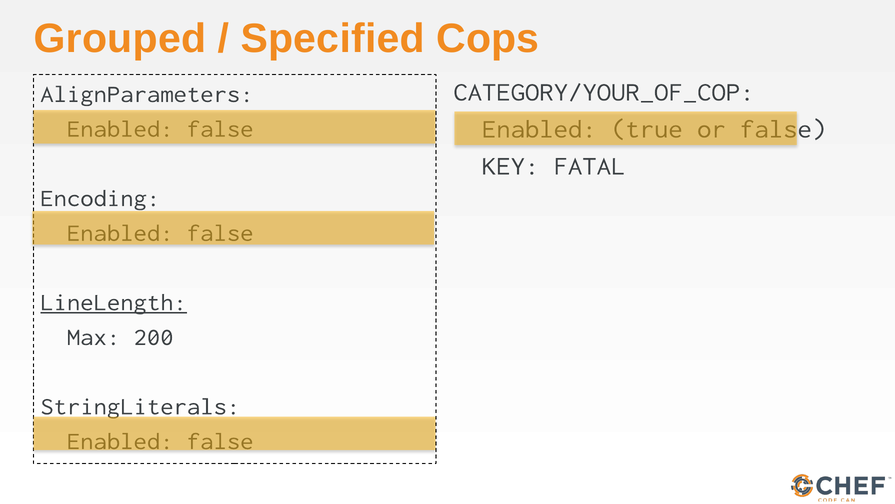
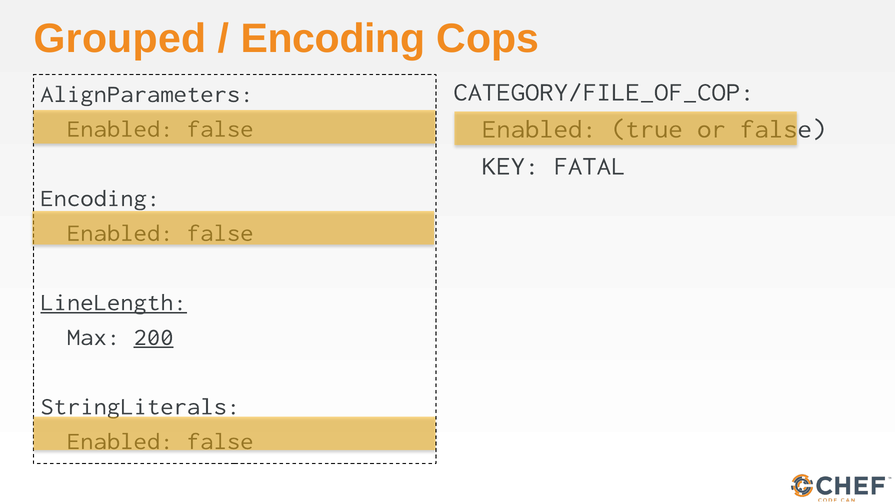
Specified: Specified -> Encoding (333, 39)
CATEGORY/YOUR_OF_COP: CATEGORY/YOUR_OF_COP -> CATEGORY/FILE_OF_COP (604, 92)
200 underline: none -> present (154, 337)
